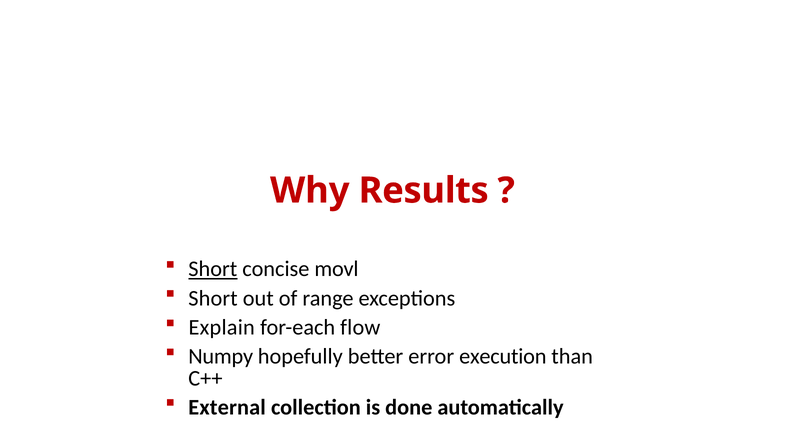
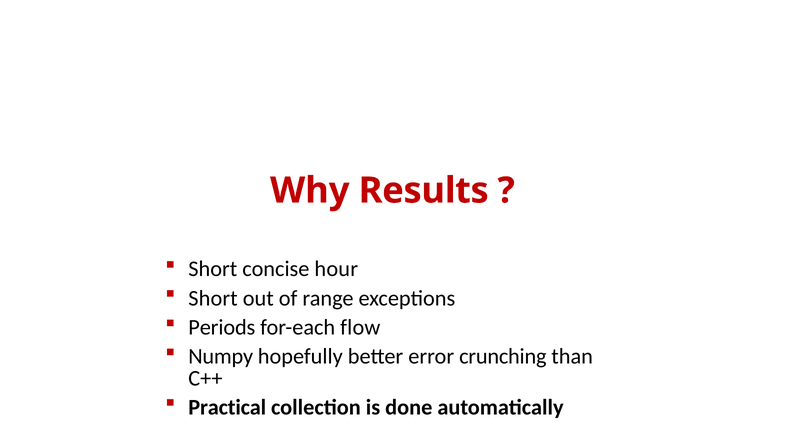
Short underline: present -> none (213, 269)
movl: movl -> hour (336, 269)
Explain: Explain -> Periods (222, 327)
execution: execution -> crunching (503, 357)
External: External -> Practical (227, 407)
